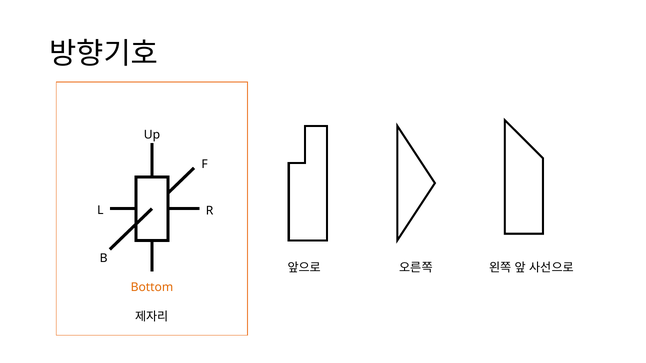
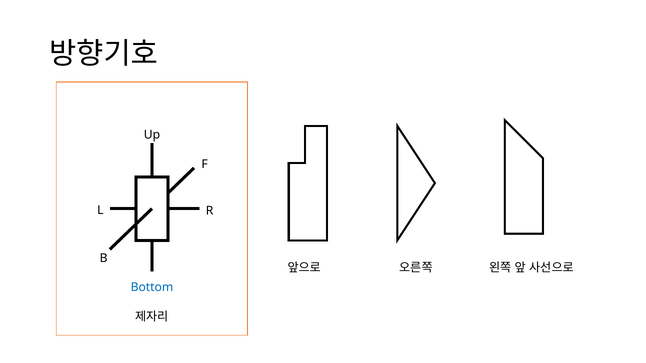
Bottom colour: orange -> blue (152, 287)
